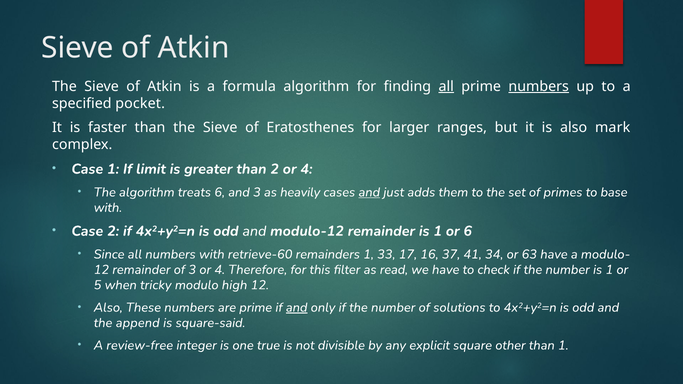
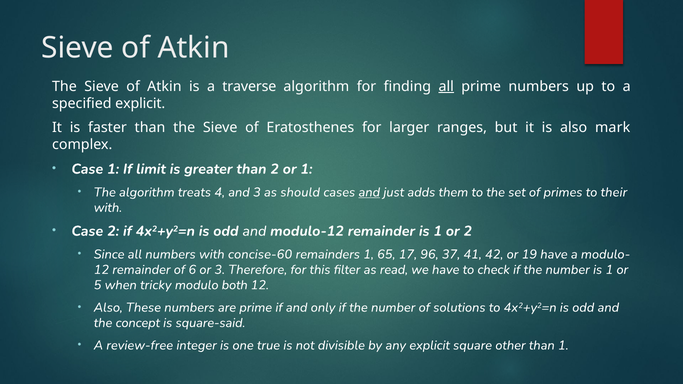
formula: formula -> traverse (249, 86)
numbers underline: present -> none (539, 86)
specified pocket: pocket -> explicit (140, 104)
2 or 4: 4 -> 1 (306, 169)
treats 6: 6 -> 4 (220, 192)
heavily: heavily -> should (300, 192)
base: base -> their (614, 192)
or 6: 6 -> 2 (468, 231)
retrieve-60: retrieve-60 -> concise-60 (260, 254)
33: 33 -> 65 (386, 254)
16: 16 -> 96 (429, 254)
34: 34 -> 42 (494, 254)
63: 63 -> 19 (529, 254)
of 3: 3 -> 6 (192, 270)
4: 4 -> 3 (220, 270)
high: high -> both (235, 285)
and underline: present -> none (297, 308)
append: append -> concept (138, 323)
